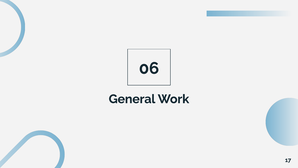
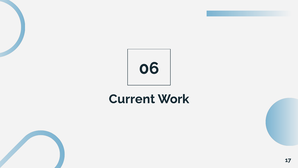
General: General -> Current (132, 99)
